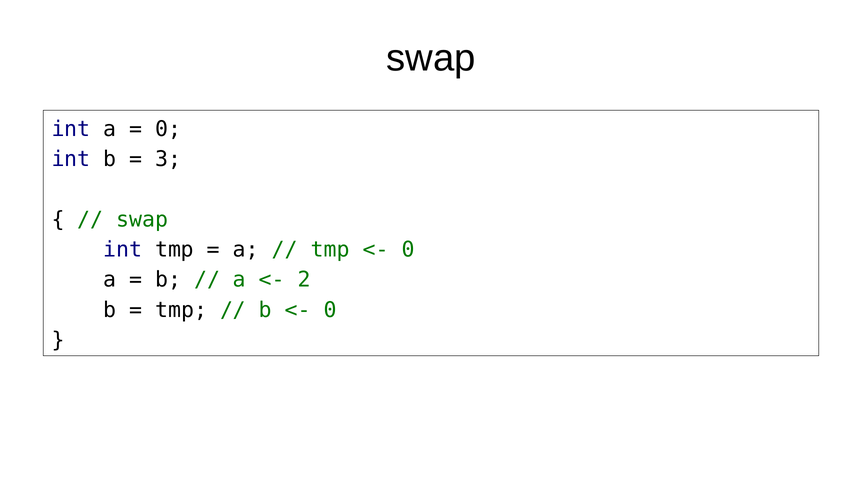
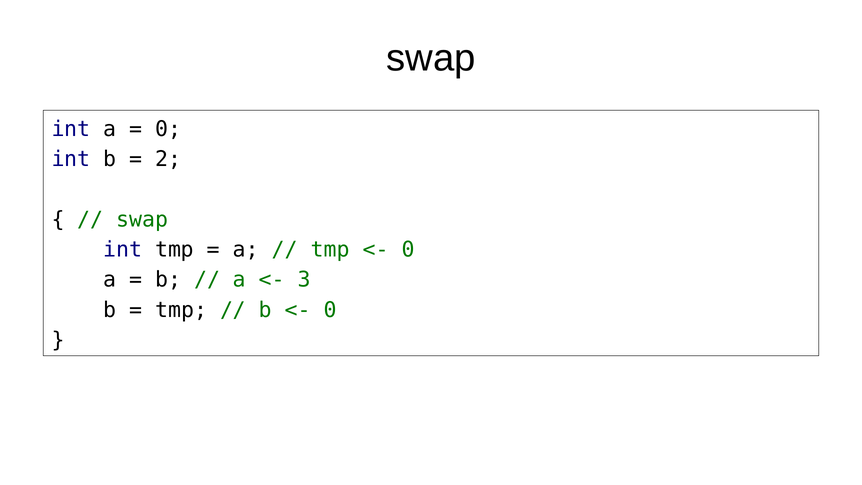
3: 3 -> 2 (168, 159)
2: 2 -> 3 (304, 280)
